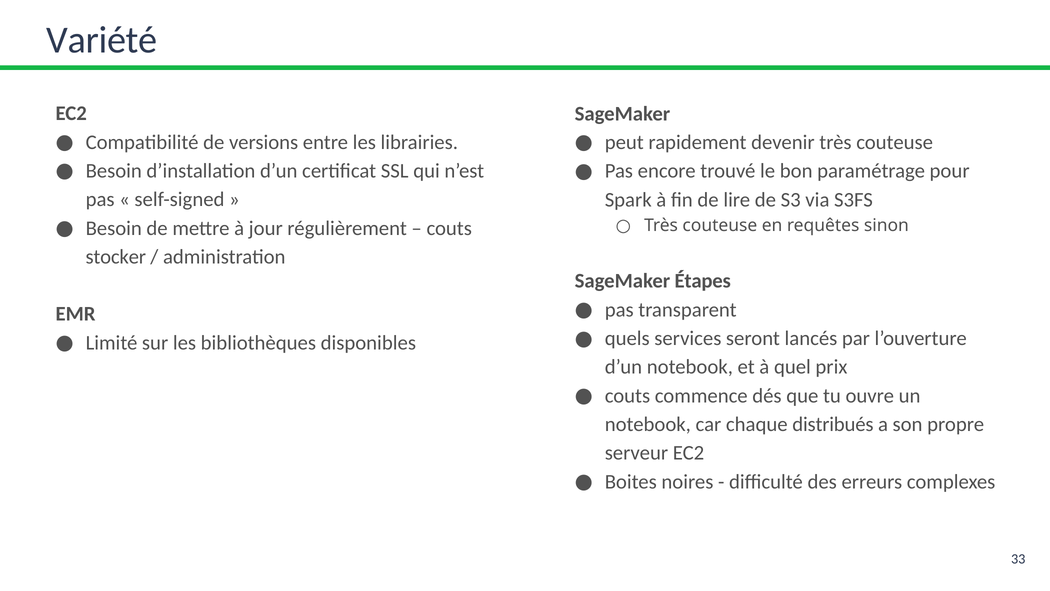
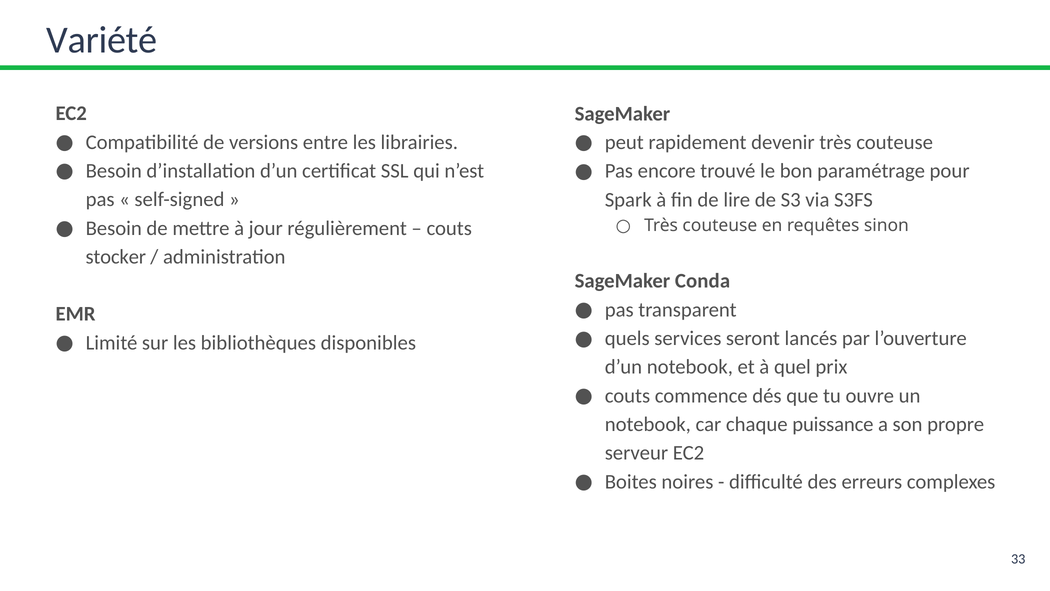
Étapes: Étapes -> Conda (703, 281)
distribués: distribués -> puissance (833, 424)
